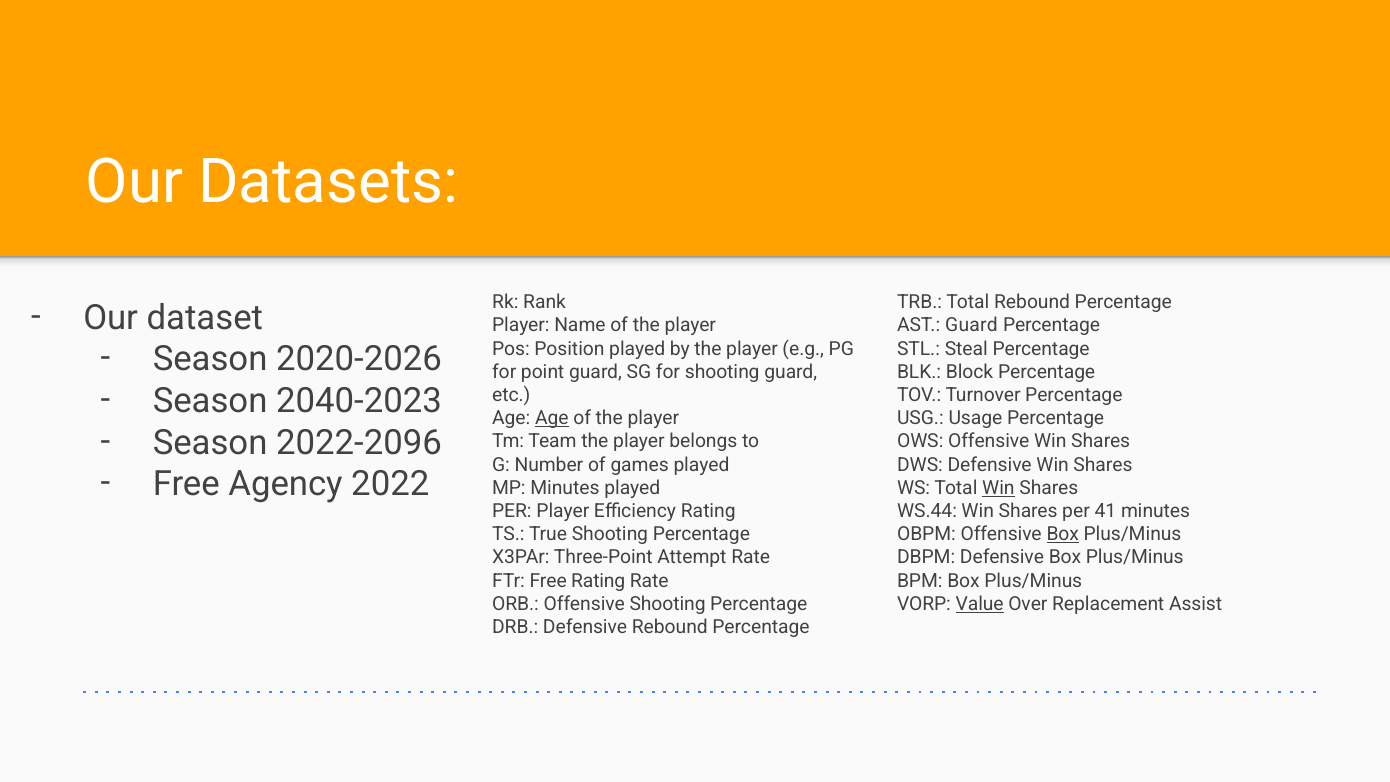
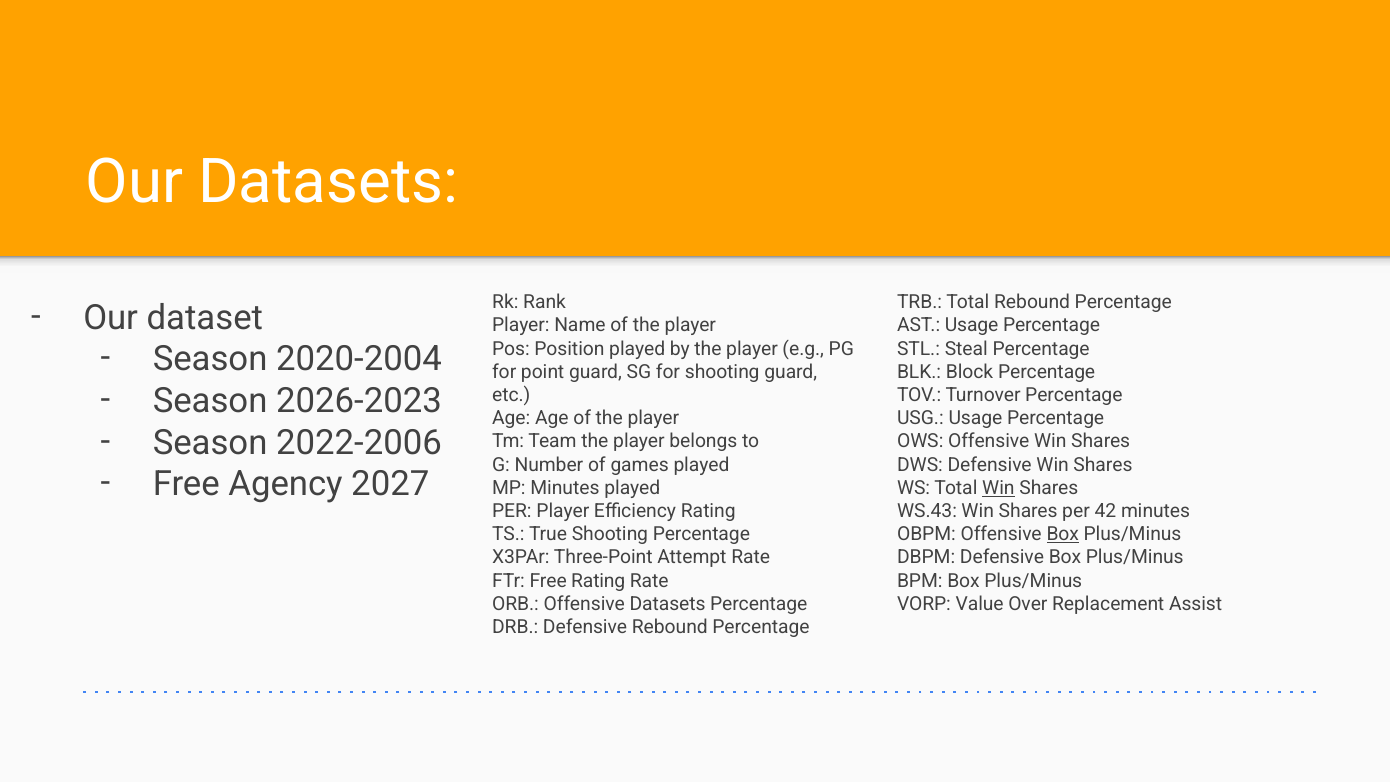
AST Guard: Guard -> Usage (972, 325)
2020-2026: 2020-2026 -> 2020-2004 (359, 359)
2040-2023: 2040-2023 -> 2026-2023 (359, 401)
Age underline: present -> none (552, 418)
2022-2096: 2022-2096 -> 2022-2006 (359, 443)
2022: 2022 -> 2027 (390, 484)
WS.44: WS.44 -> WS.43 (927, 511)
41: 41 -> 42 (1105, 511)
Offensive Shooting: Shooting -> Datasets (668, 604)
Value underline: present -> none (980, 604)
